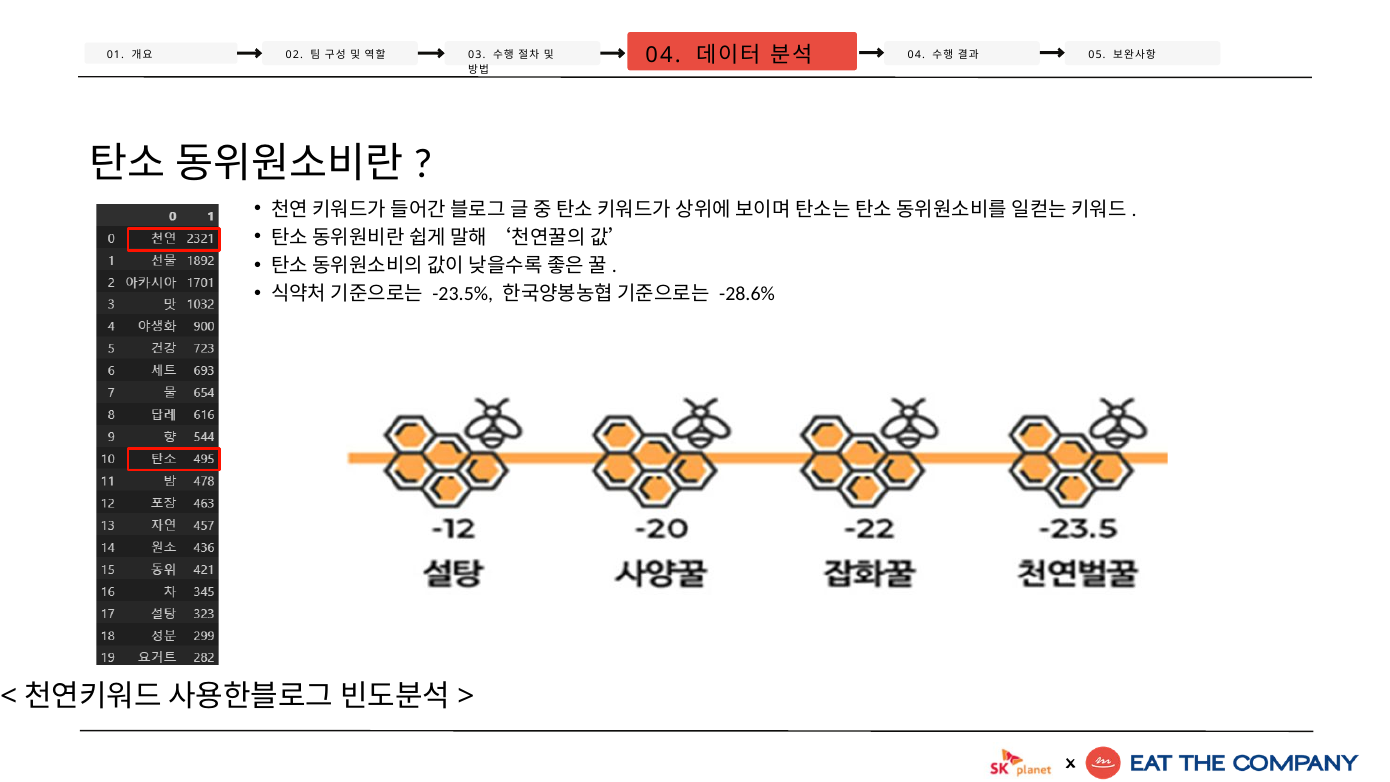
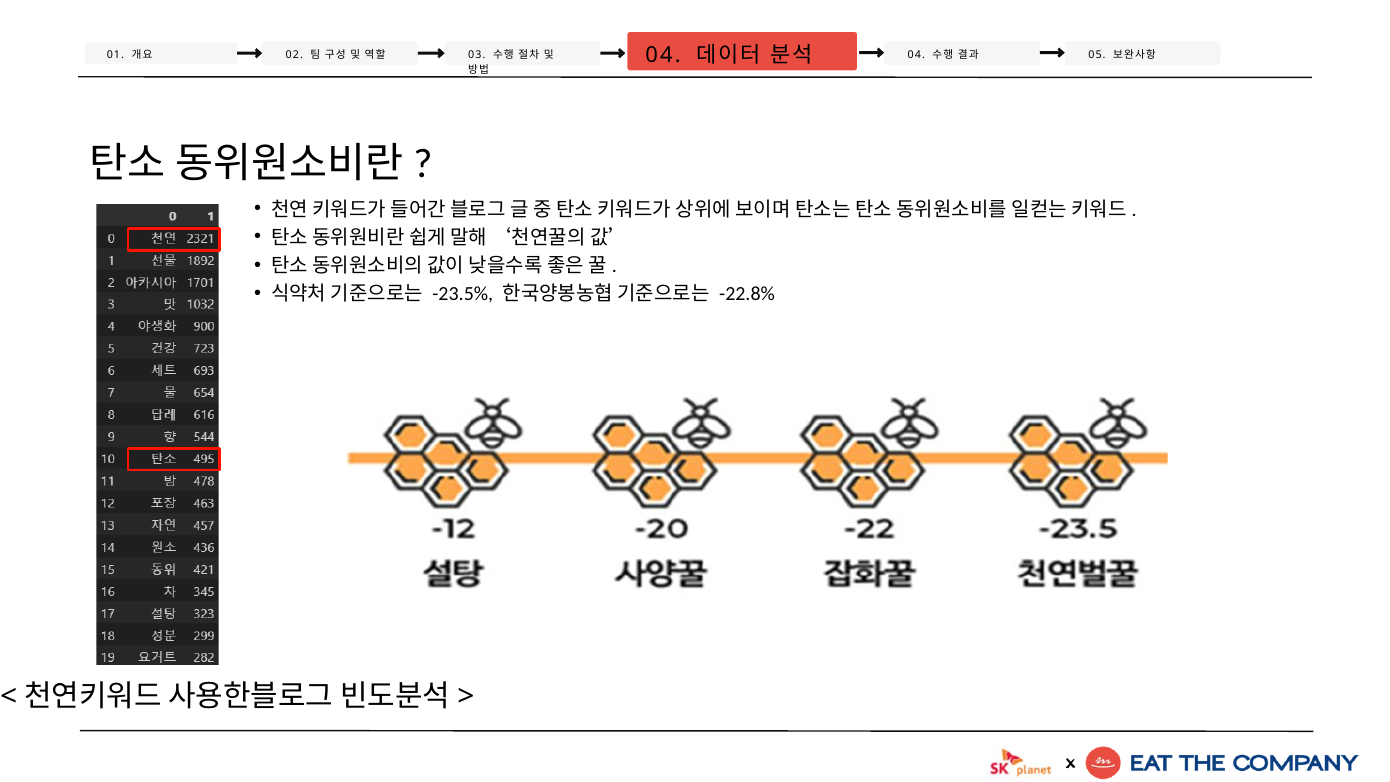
-28.6%: -28.6% -> -22.8% (747, 293)
